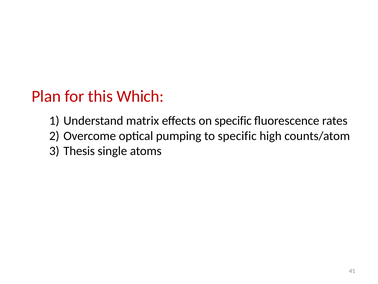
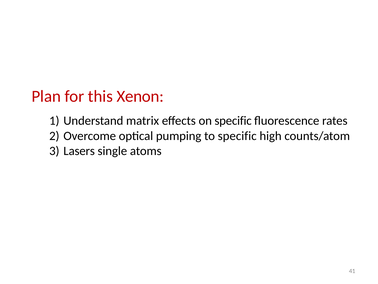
Which: Which -> Xenon (140, 96)
Thesis: Thesis -> Lasers (79, 151)
